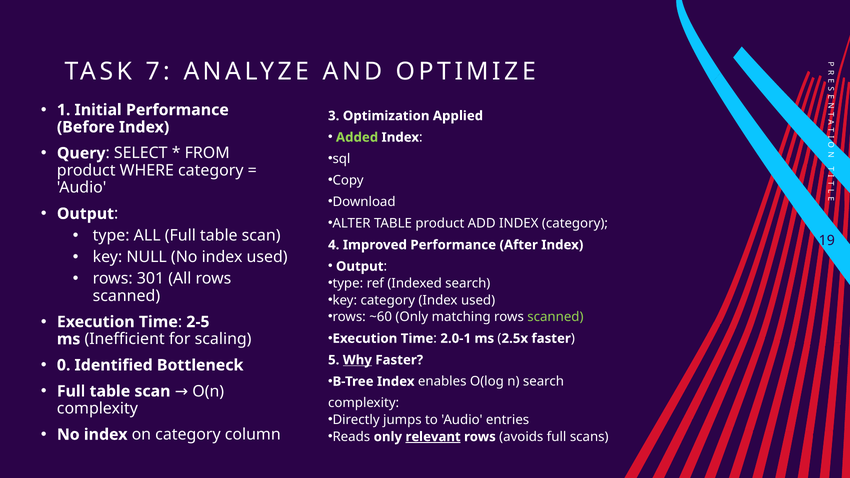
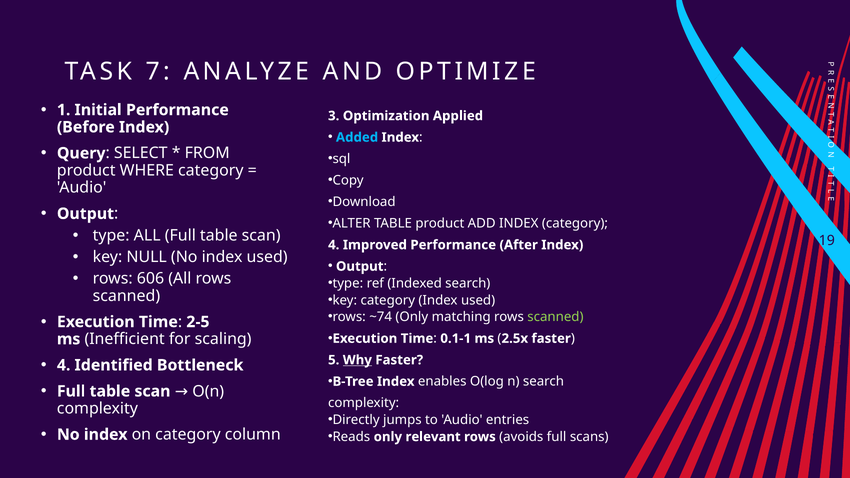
Added colour: light green -> light blue (357, 137)
301: 301 -> 606 (150, 279)
~60: ~60 -> ~74 (381, 317)
2.0-1: 2.0-1 -> 0.1-1 (456, 339)
0: 0 -> 4 (64, 365)
relevant underline: present -> none (433, 437)
